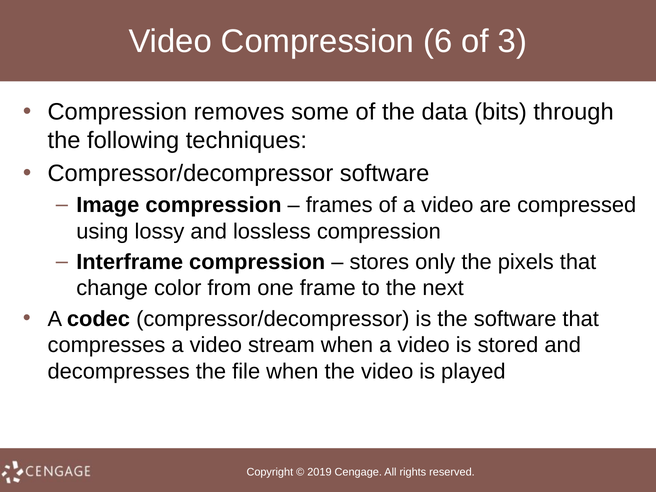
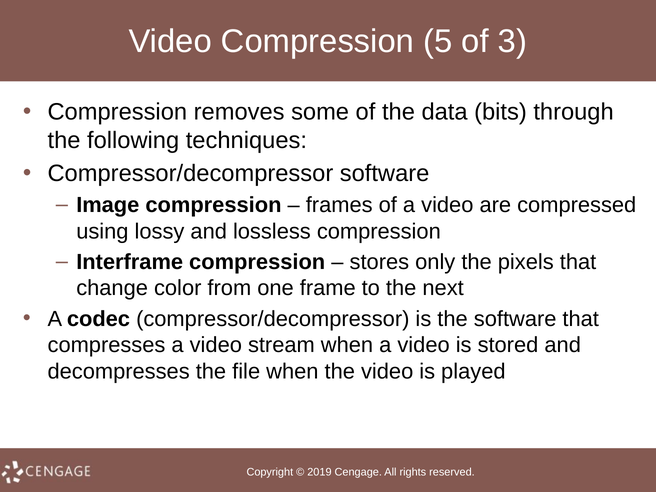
6: 6 -> 5 (438, 42)
